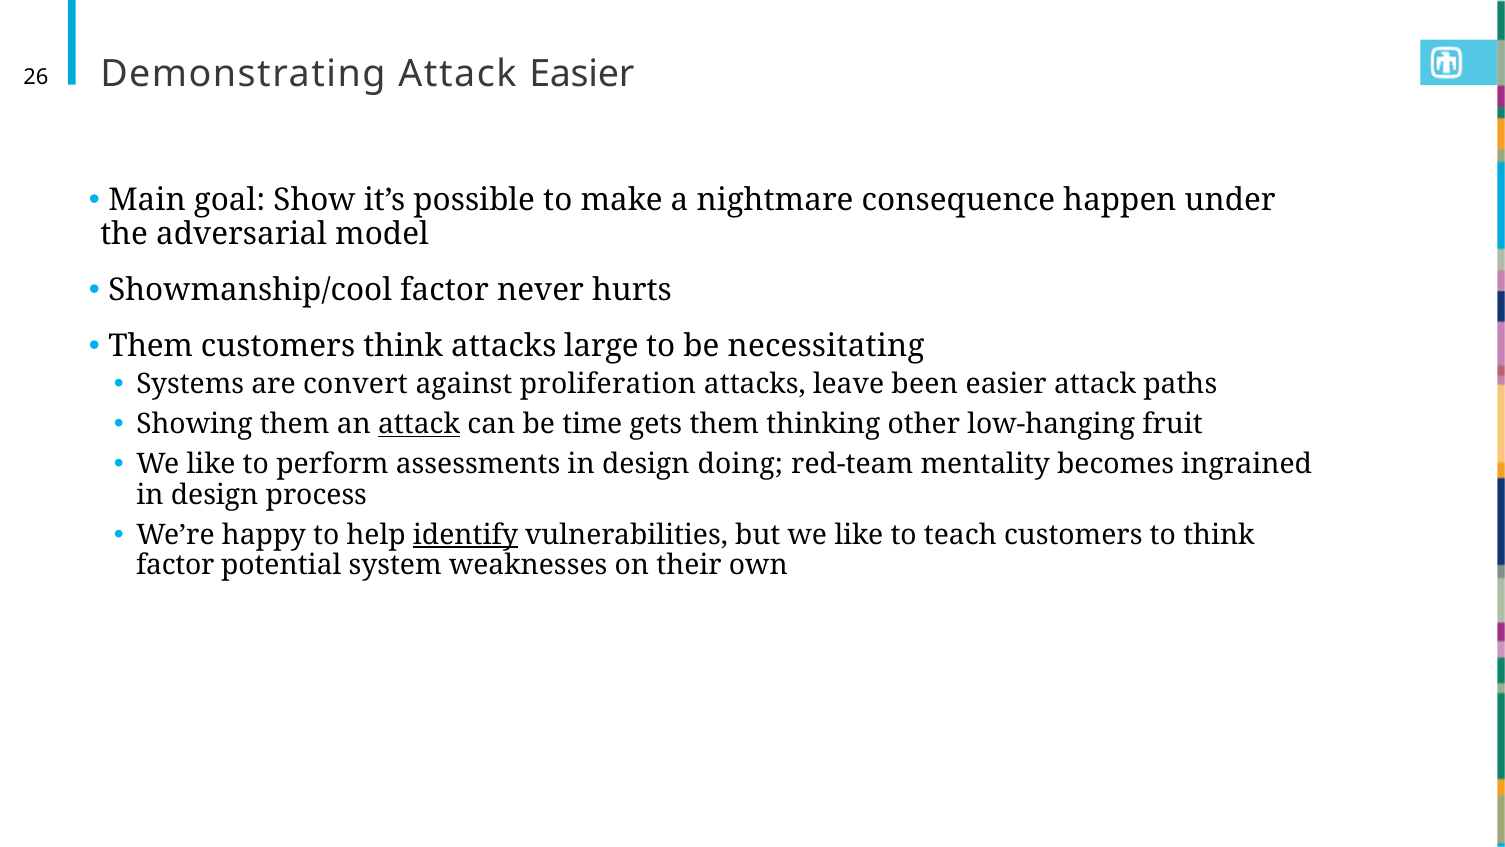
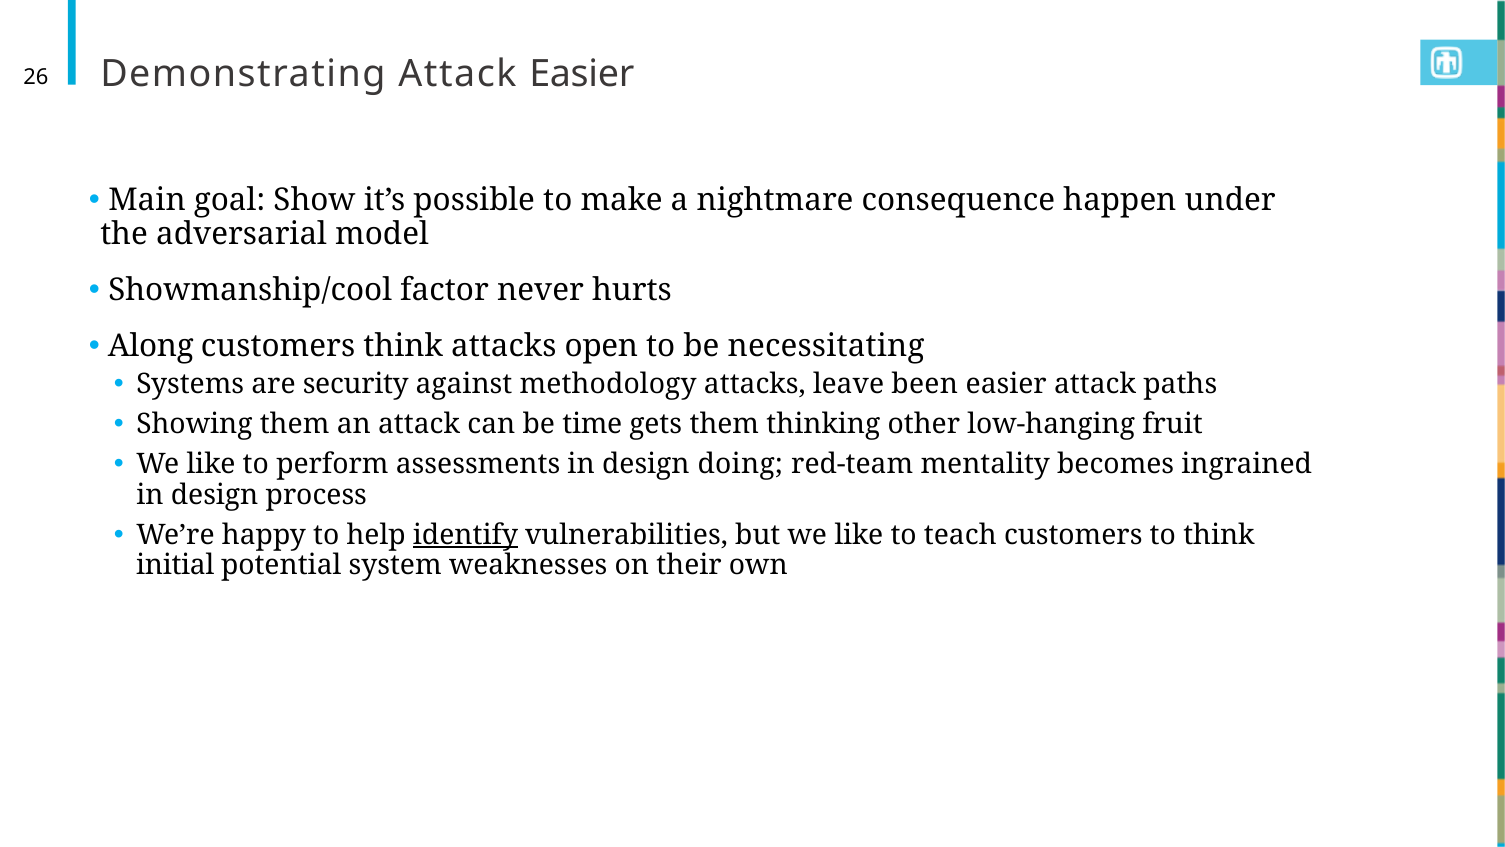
Them: Them -> Along (151, 346)
large: large -> open (601, 346)
convert: convert -> security (356, 384)
proliferation: proliferation -> methodology (608, 384)
attack underline: present -> none (419, 424)
factor: factor -> initial (175, 565)
